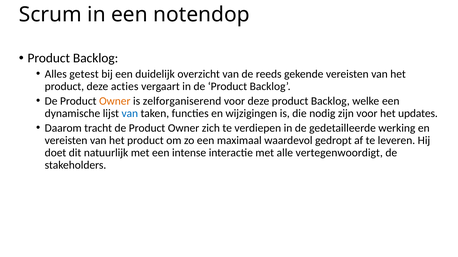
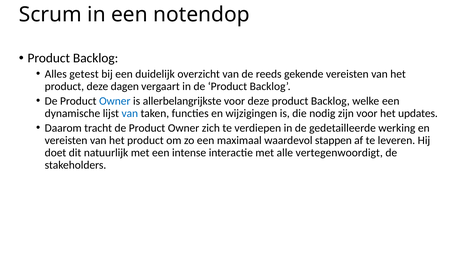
acties: acties -> dagen (125, 86)
Owner colour: orange -> blue (115, 101)
zelforganiserend: zelforganiserend -> allerbelangrijkste (182, 101)
gedropt: gedropt -> stappen (333, 141)
